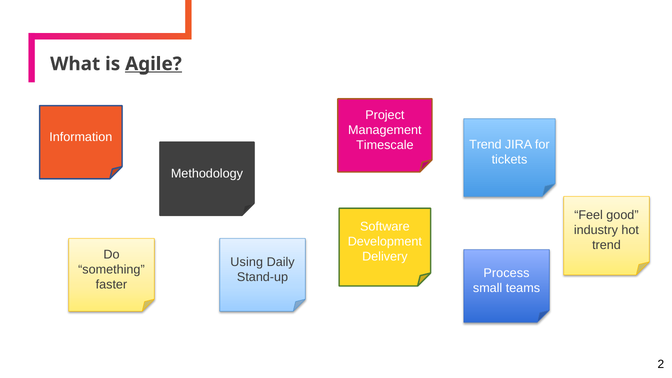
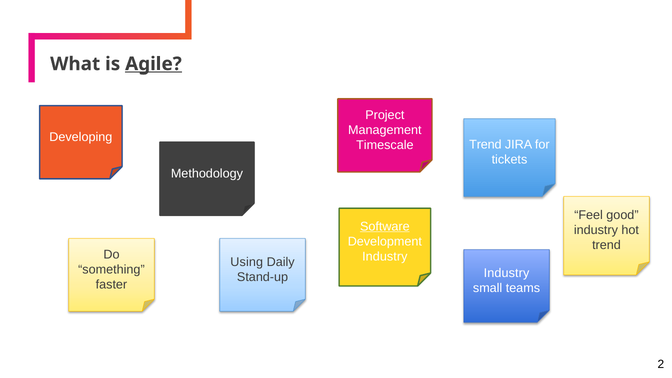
Information: Information -> Developing (81, 137)
Software underline: none -> present (385, 226)
Delivery: Delivery -> Industry (385, 257)
Process: Process -> Industry (506, 273)
